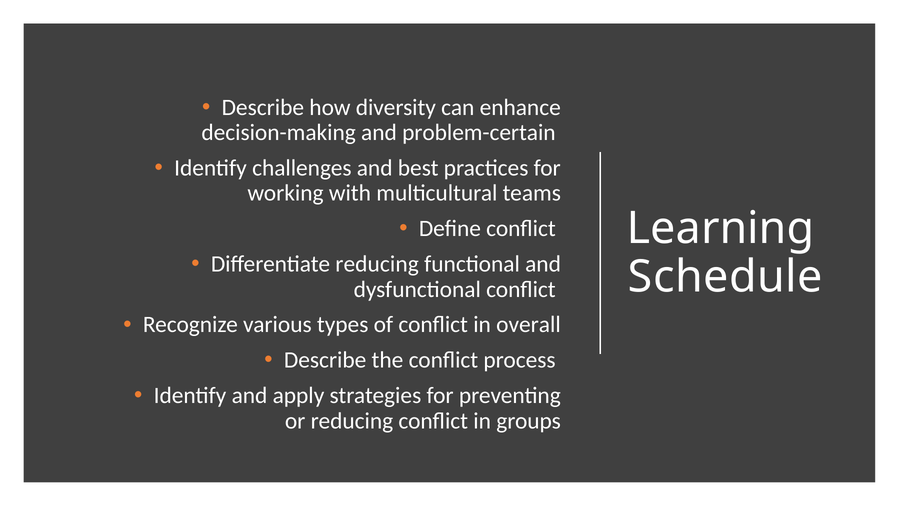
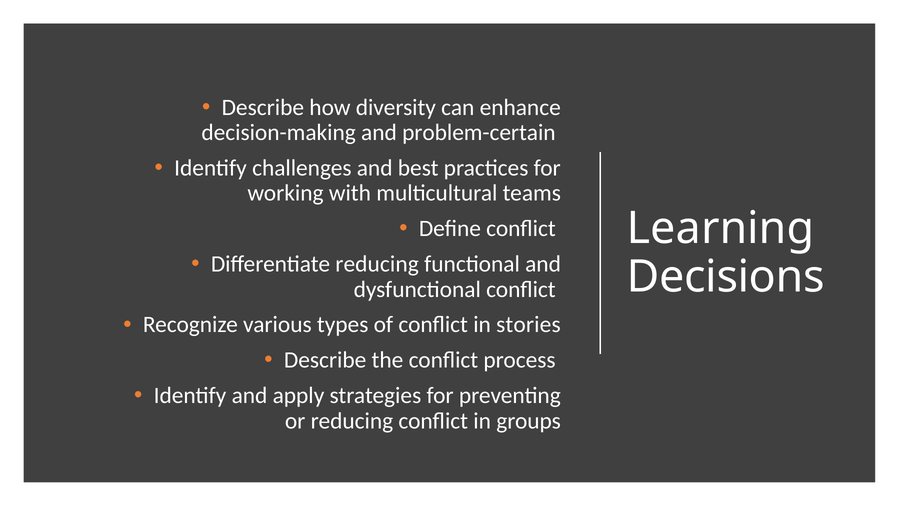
Schedule: Schedule -> Decisions (726, 277)
overall: overall -> stories (528, 325)
